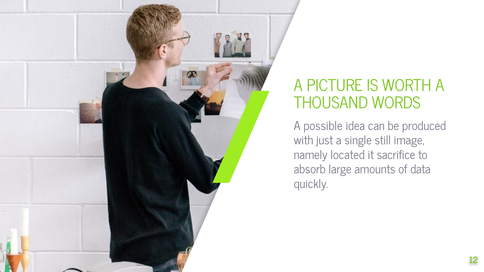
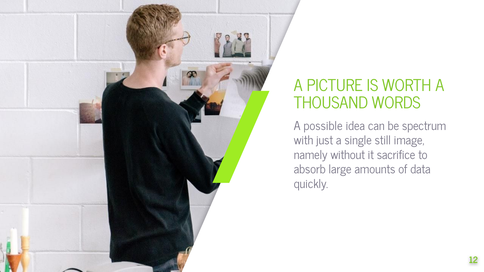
produced: produced -> spectrum (424, 126)
located: located -> without (348, 155)
